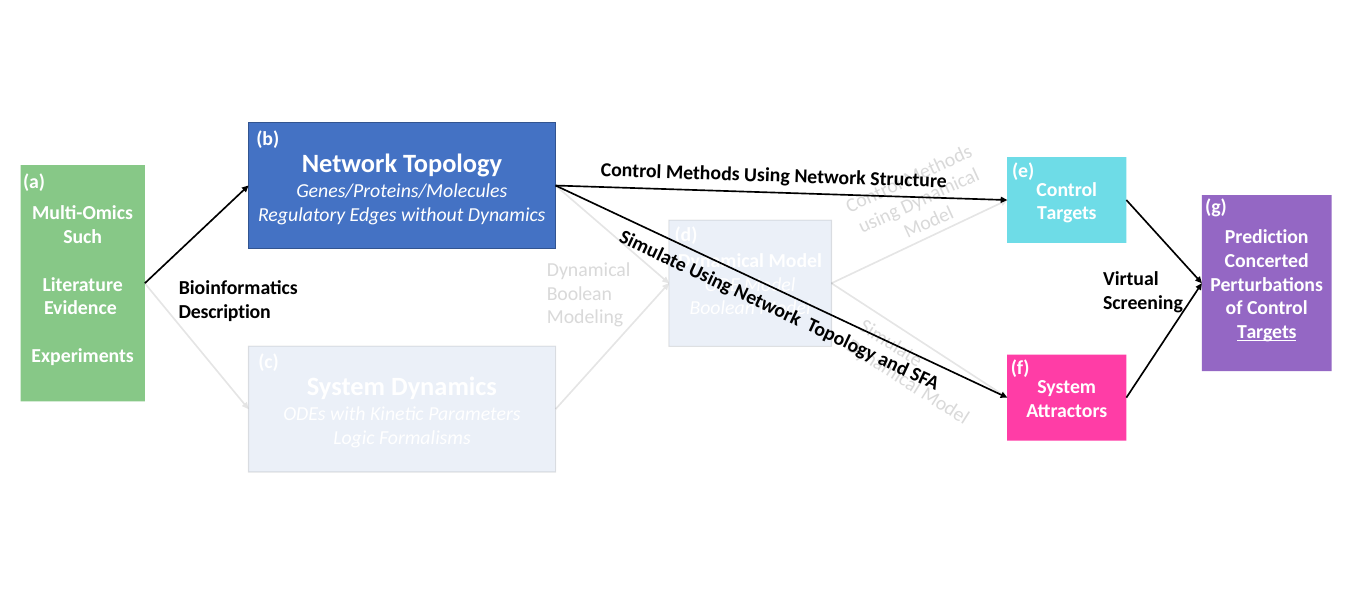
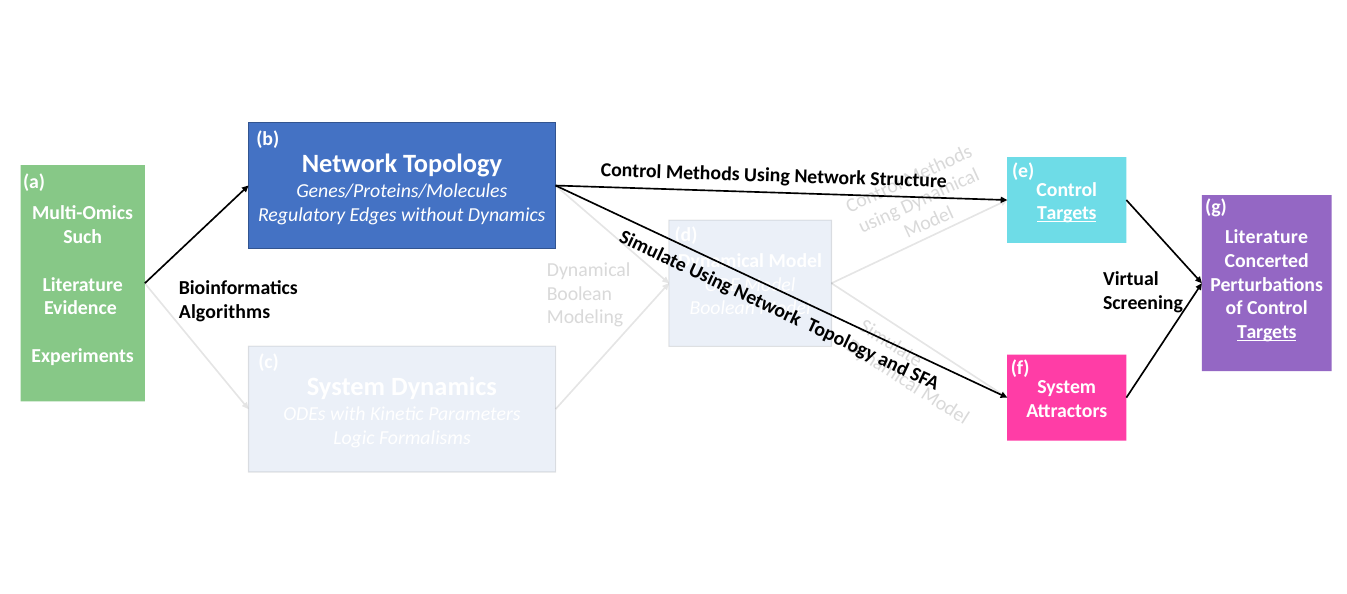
Targets underline: none -> present (1067, 213)
Prediction: Prediction -> Literature (1267, 237)
Description: Description -> Algorithms (225, 312)
